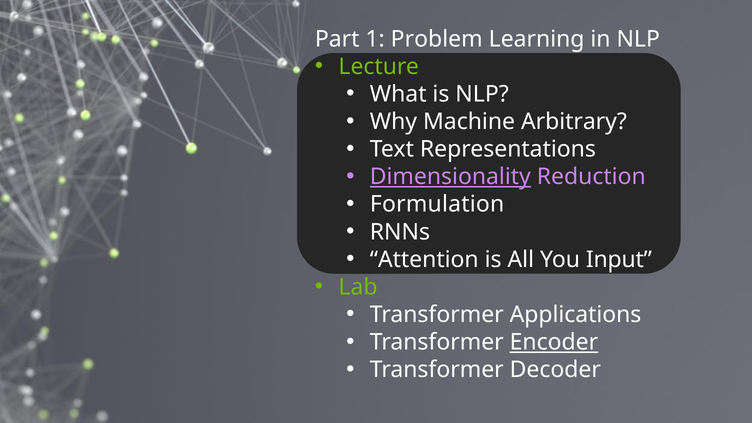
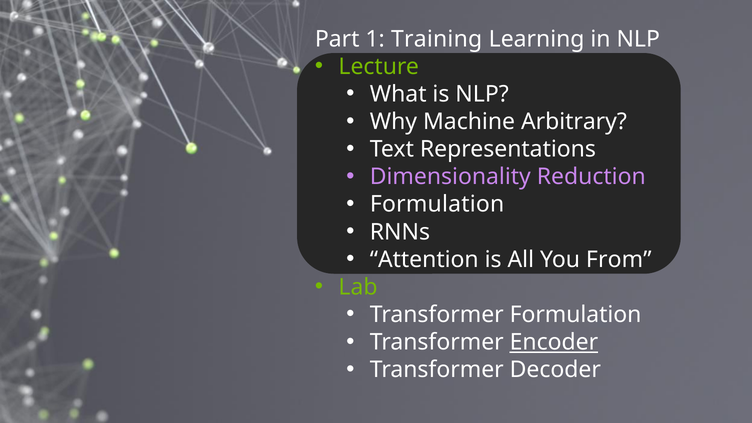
Problem: Problem -> Training (437, 39)
Dimensionality underline: present -> none (450, 177)
Input: Input -> From (619, 260)
Transformer Applications: Applications -> Formulation (576, 315)
